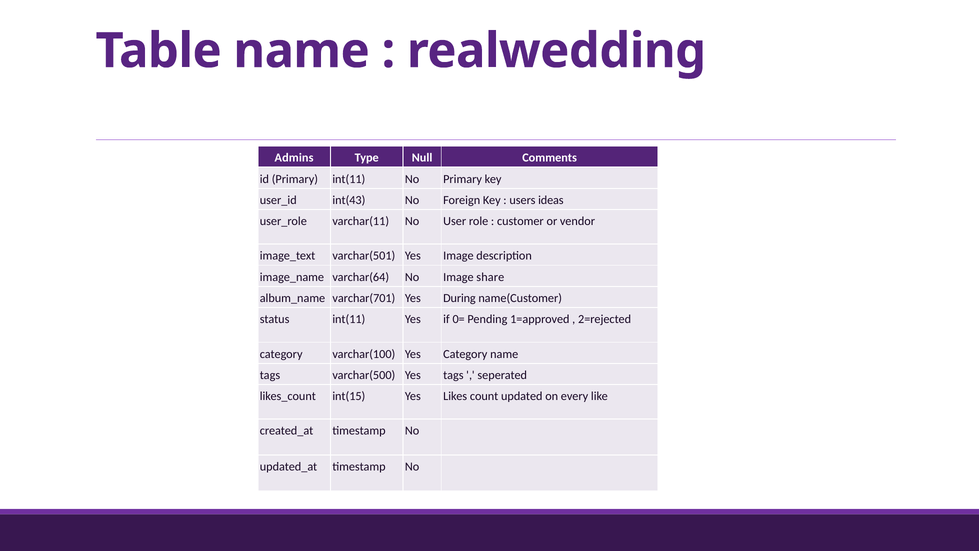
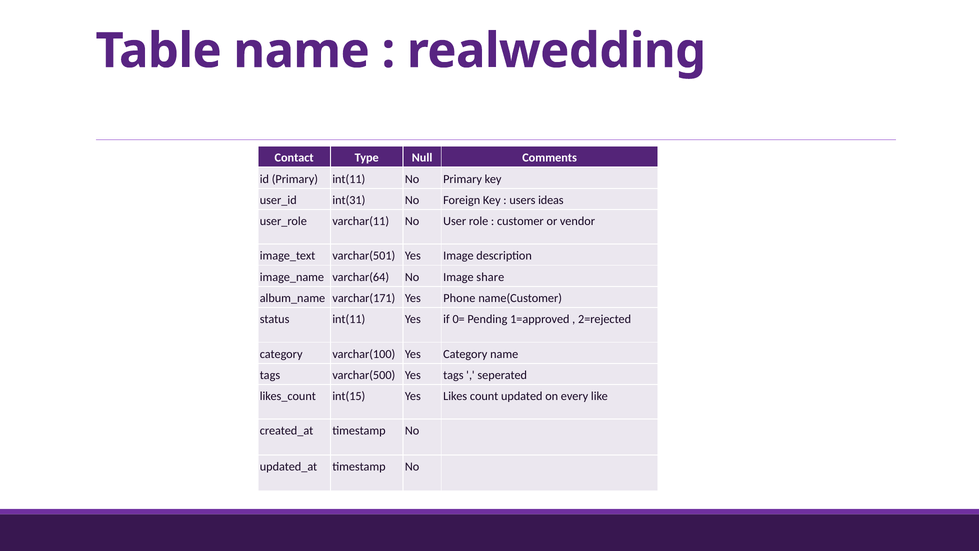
Admins: Admins -> Contact (294, 158)
int(43: int(43 -> int(31 (349, 200)
varchar(701: varchar(701 -> varchar(171 (364, 298)
During: During -> Phone (459, 298)
